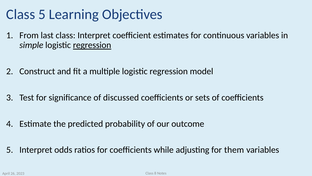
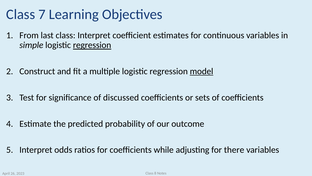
Class 5: 5 -> 7 (42, 14)
model underline: none -> present (202, 71)
them: them -> there (234, 150)
